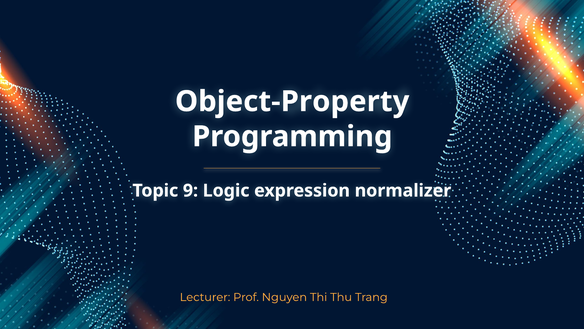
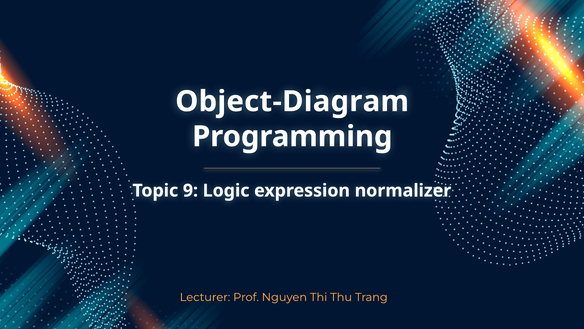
Object-Property: Object-Property -> Object-Diagram (292, 101)
